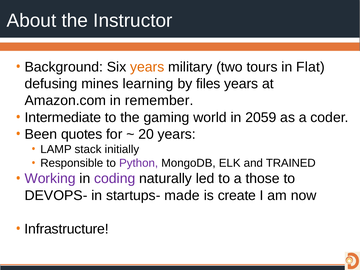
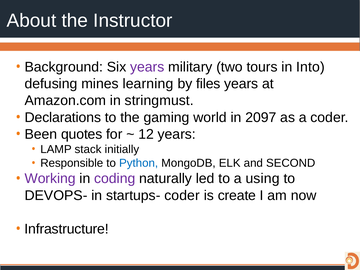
years colour: orange -> purple (147, 67)
Flat: Flat -> Into (310, 67)
remember: remember -> stringmust (159, 101)
Intermediate: Intermediate -> Declarations (63, 117)
2059: 2059 -> 2097 (261, 117)
20: 20 -> 12 (146, 134)
Python colour: purple -> blue (139, 163)
TRAINED: TRAINED -> SECOND (291, 163)
those: those -> using (263, 179)
startups- made: made -> coder (182, 195)
